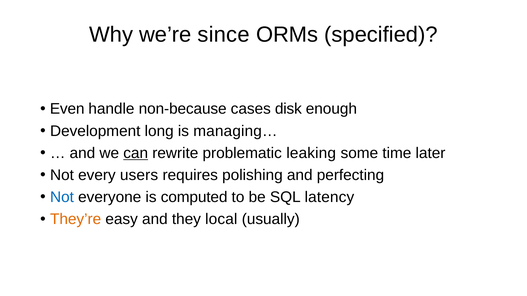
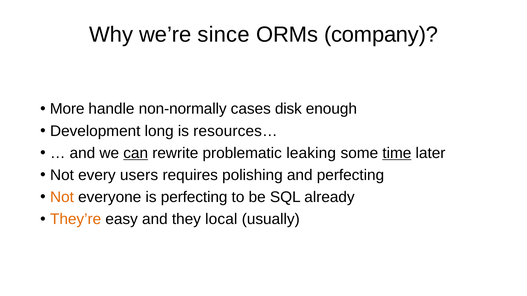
specified: specified -> company (381, 35)
Even: Even -> More (67, 109)
non-because: non-because -> non-normally (183, 109)
managing…: managing… -> resources… (235, 131)
time underline: none -> present (397, 153)
Not colour: blue -> orange (62, 197)
is computed: computed -> perfecting (194, 197)
latency: latency -> already (329, 197)
